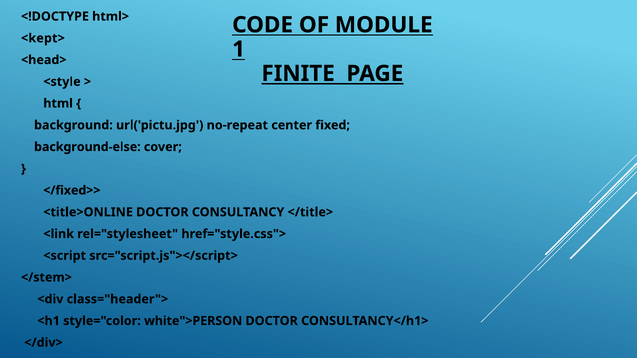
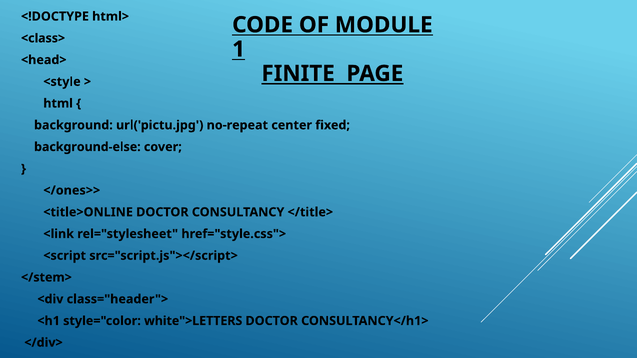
<kept>: <kept> -> <class> (43, 38)
</fixed>>: </fixed>> -> </ones>> (72, 191)
white">PERSON: white">PERSON -> white">LETTERS (193, 321)
